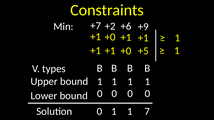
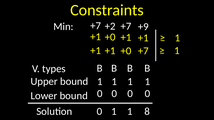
+2 +6: +6 -> +7 (126, 26)
+1 +5: +5 -> +7 (143, 51)
7: 7 -> 8 (147, 112)
